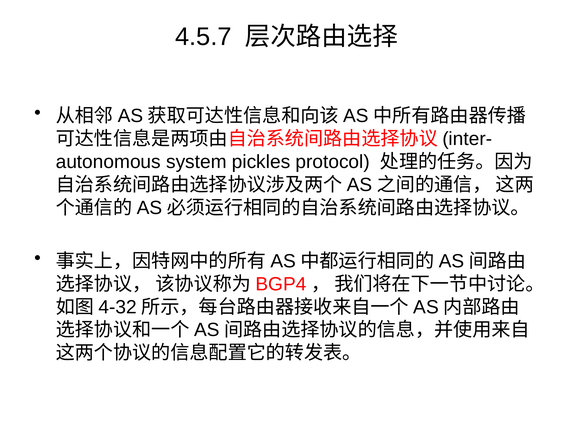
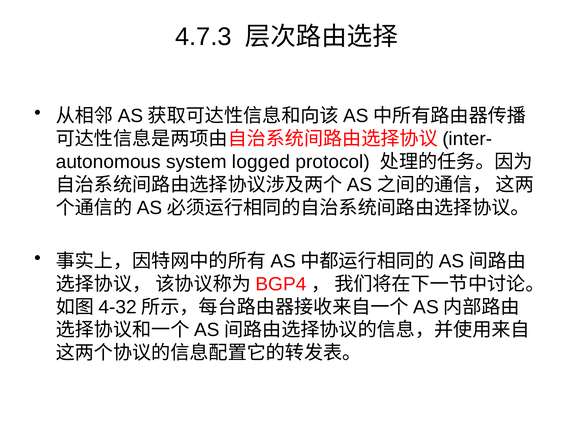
4.5.7: 4.5.7 -> 4.7.3 (203, 37)
pickles: pickles -> logged (261, 162)
